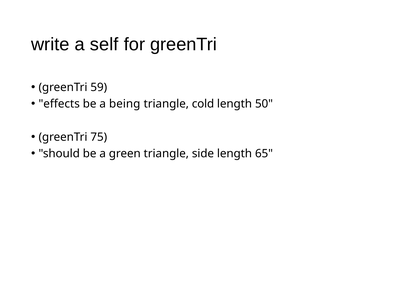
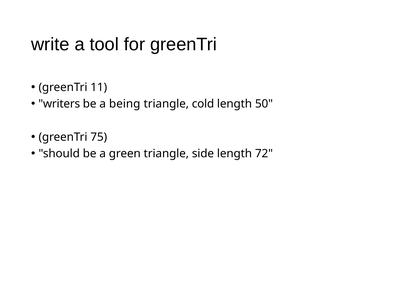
self: self -> tool (104, 44)
59: 59 -> 11 (99, 87)
effects: effects -> writers (59, 104)
65: 65 -> 72 (264, 154)
